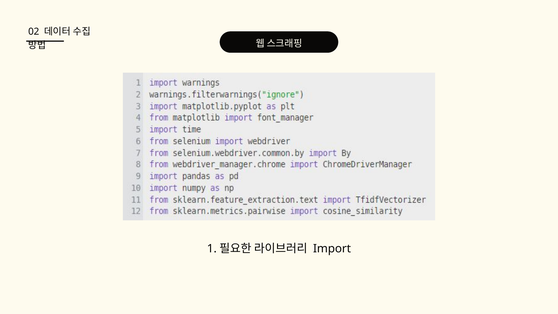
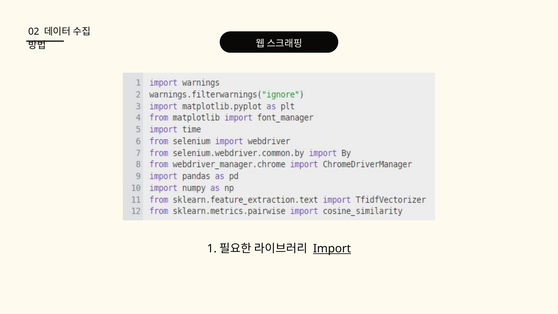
Import underline: none -> present (332, 248)
